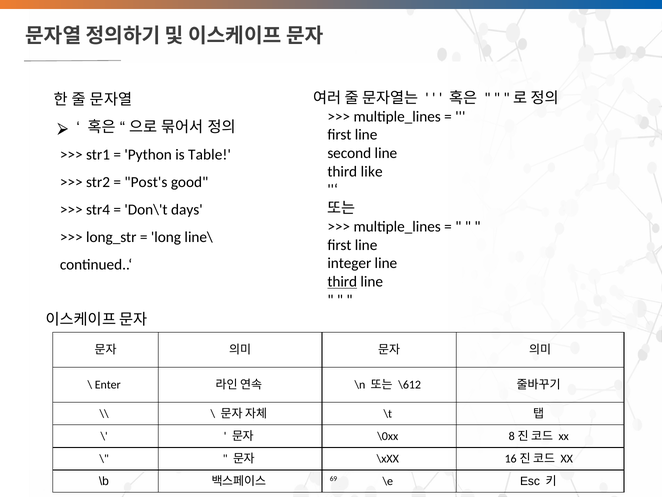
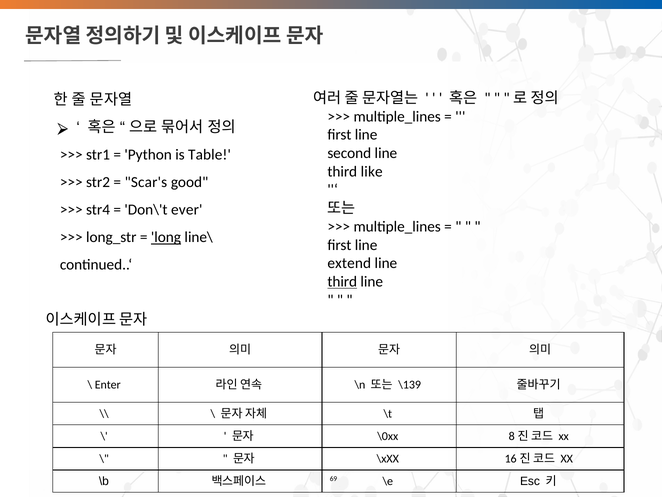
Post's: Post's -> Scar's (146, 182)
days: days -> ever (187, 210)
long underline: none -> present (166, 237)
integer: integer -> extend (349, 263)
\612: \612 -> \139 (410, 384)
